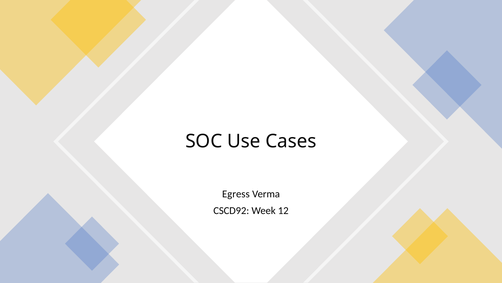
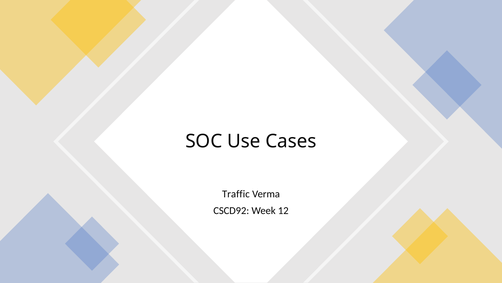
Egress: Egress -> Traffic (236, 194)
